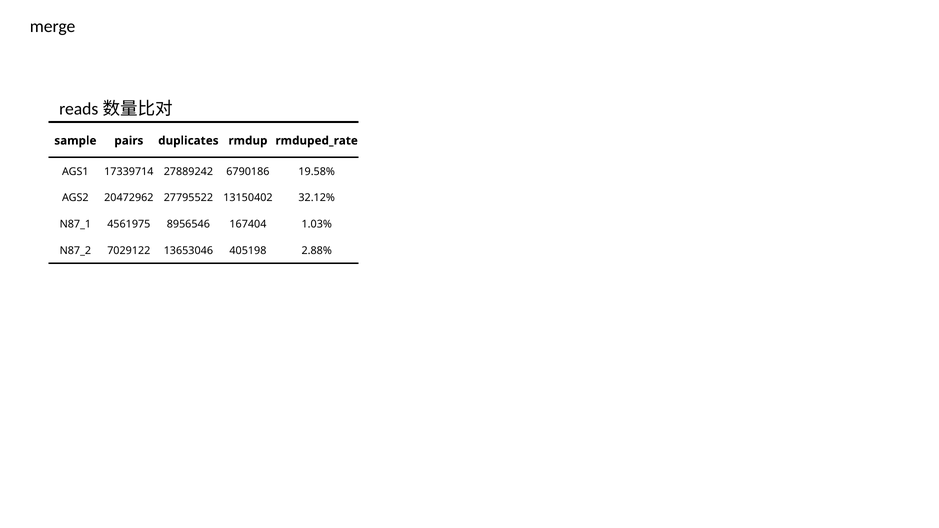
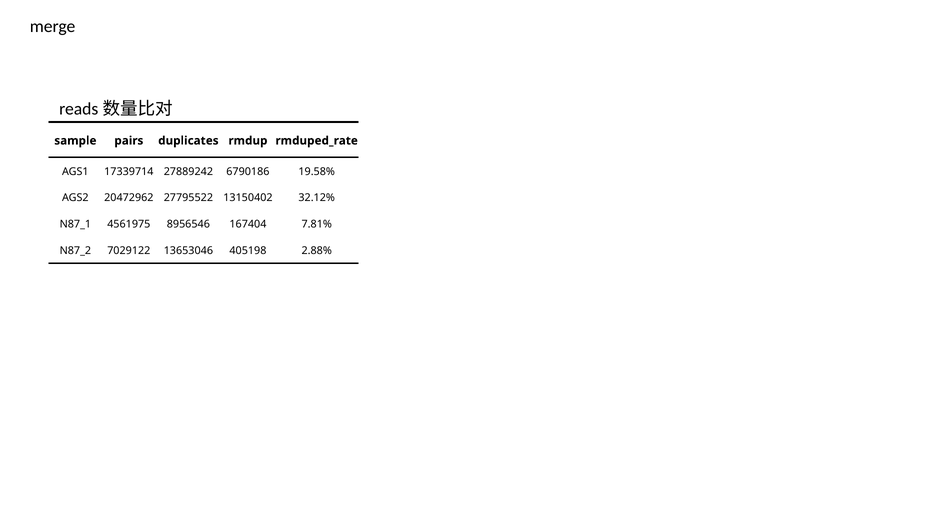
1.03%: 1.03% -> 7.81% (317, 225)
